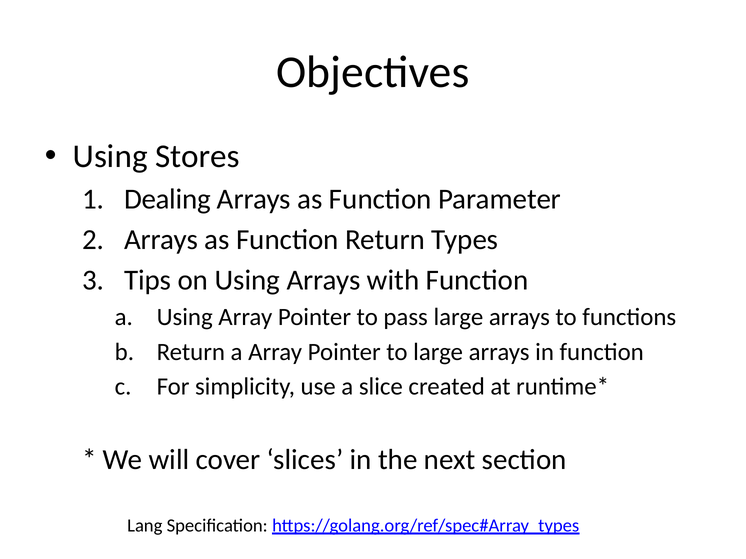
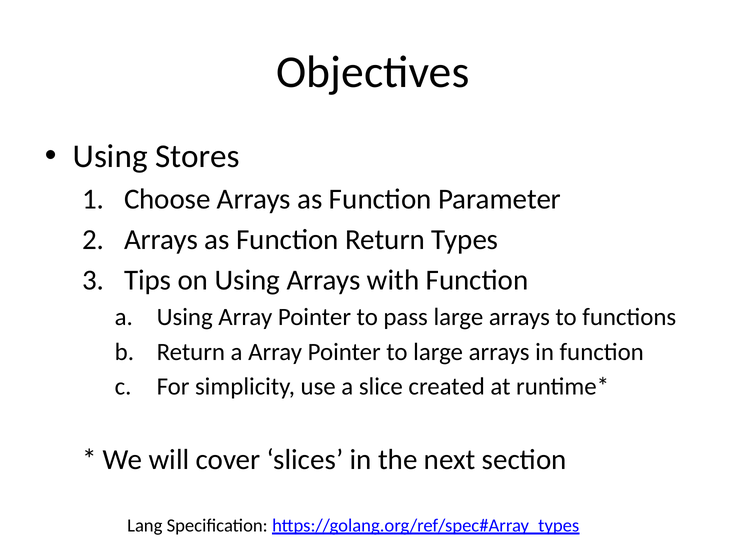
Dealing: Dealing -> Choose (167, 199)
